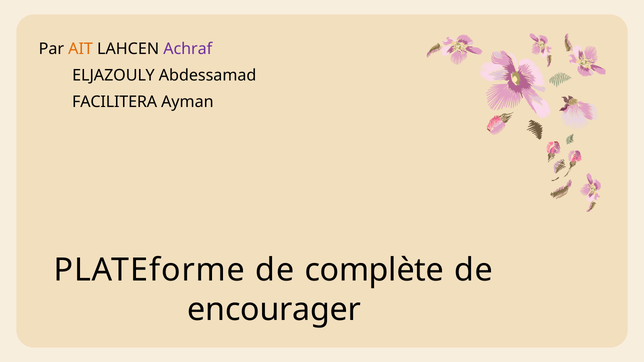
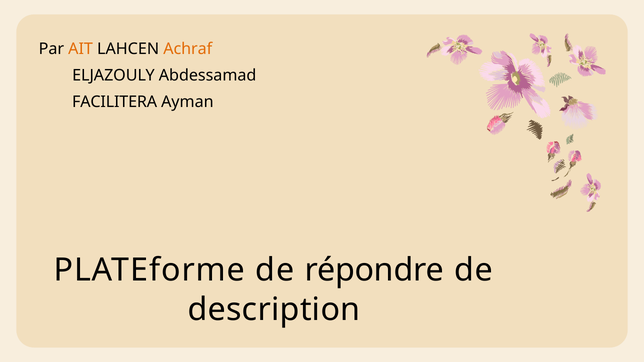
Achraf colour: purple -> orange (188, 49)
complète: complète -> répondre (374, 270)
encourager: encourager -> description (274, 310)
